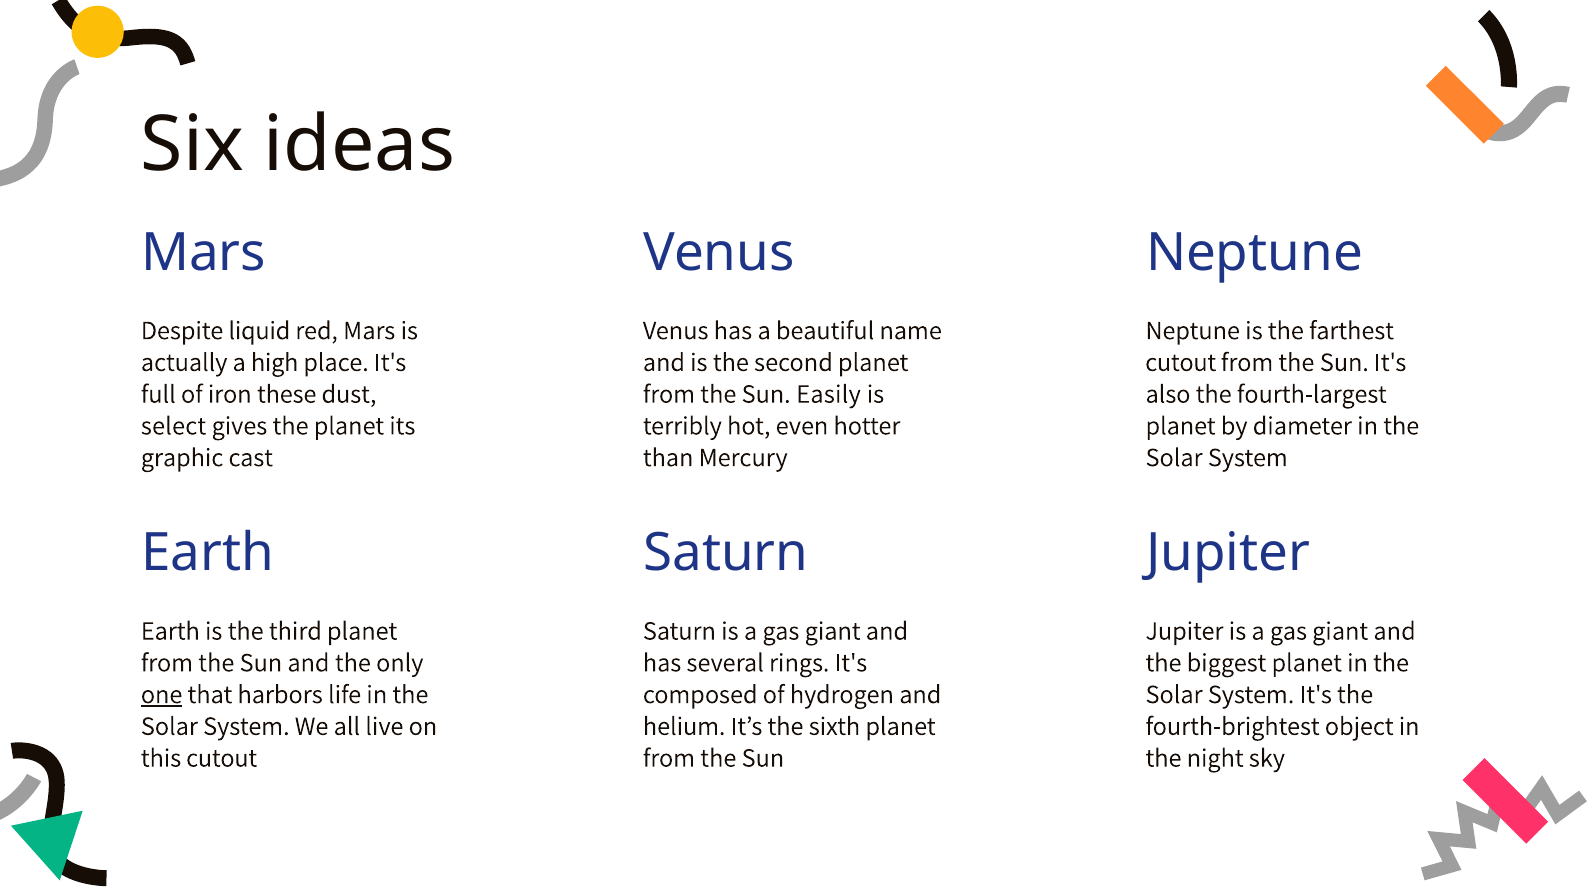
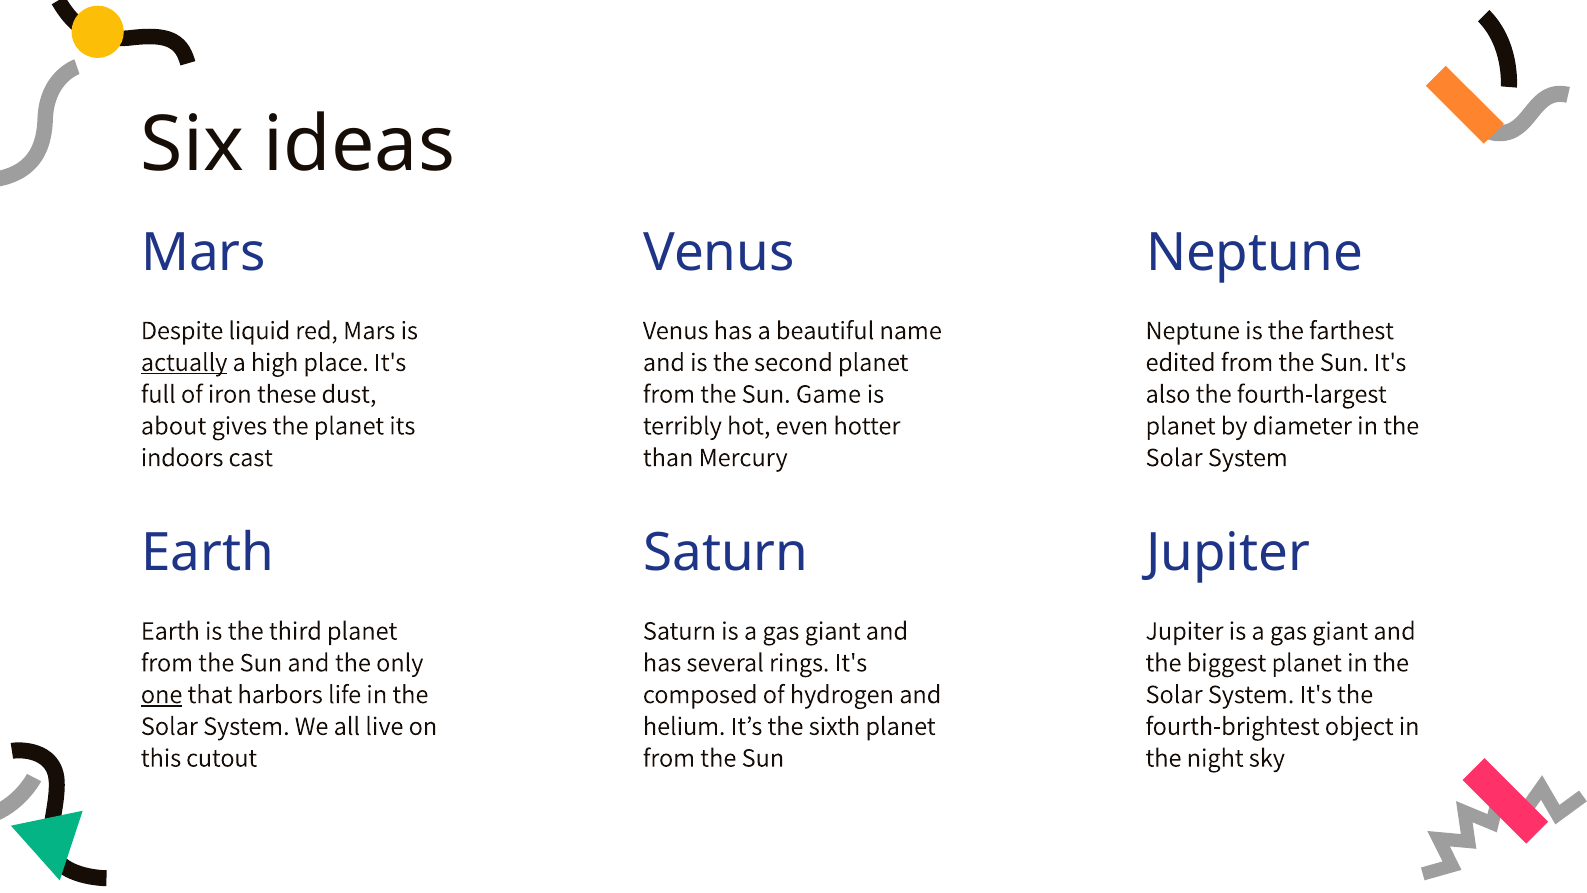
actually underline: none -> present (184, 362)
cutout: cutout -> edited (1181, 362)
Easily: Easily -> Game (828, 394)
select: select -> about (174, 426)
graphic: graphic -> indoors (182, 457)
